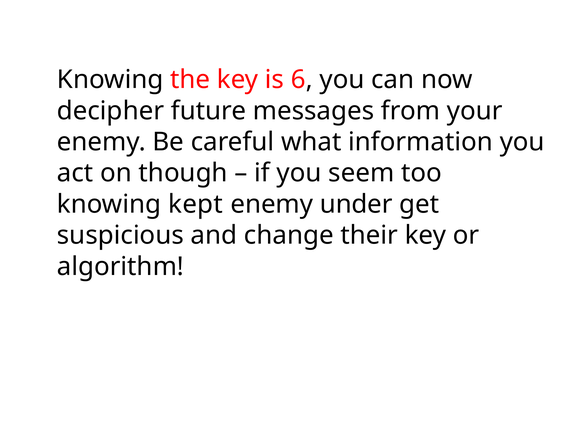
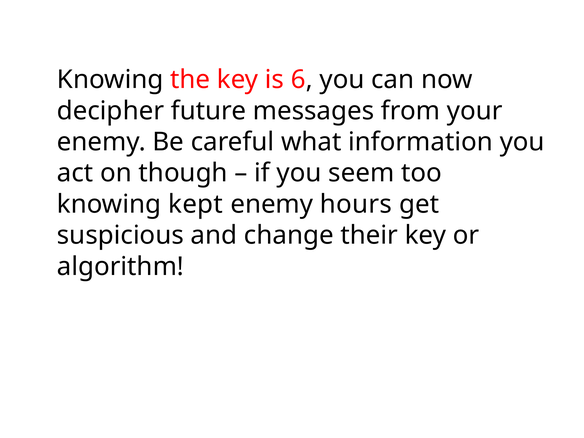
under: under -> hours (356, 204)
